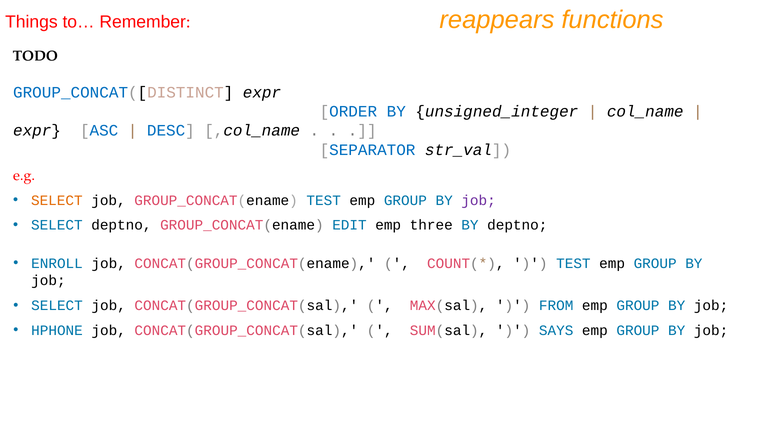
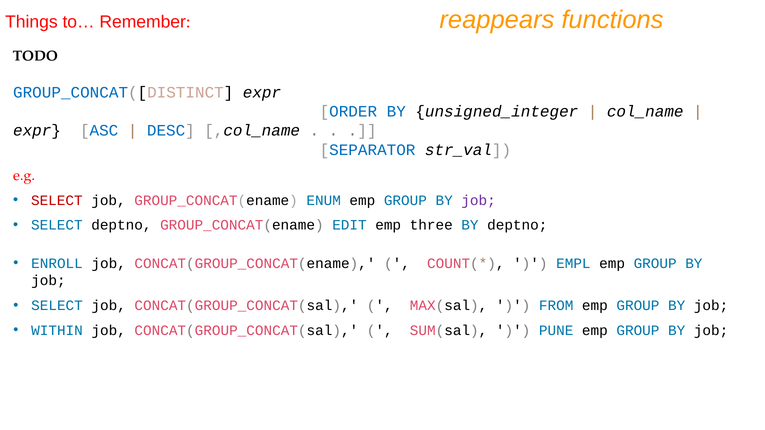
SELECT colour: orange -> red (57, 200)
GROUP_CONCAT(ename TEST: TEST -> ENUM (324, 200)
TEST: TEST -> EMPL (573, 264)
HPHONE: HPHONE -> WITHIN (57, 331)
SAYS: SAYS -> PUNE (556, 331)
